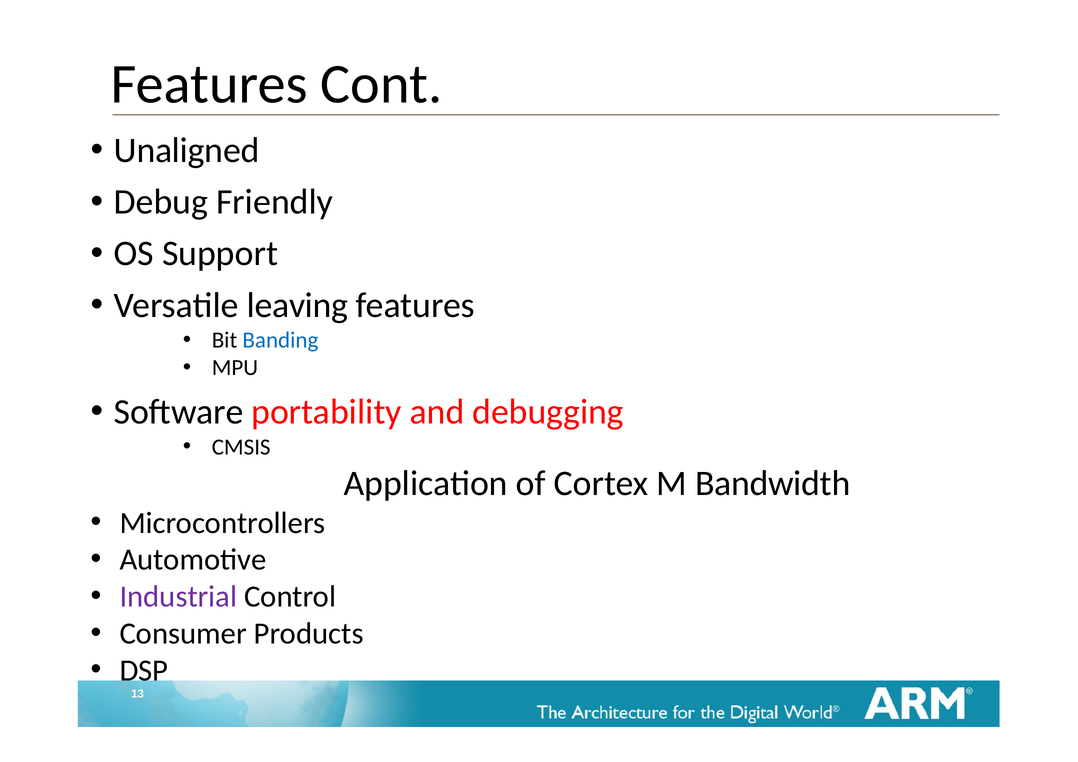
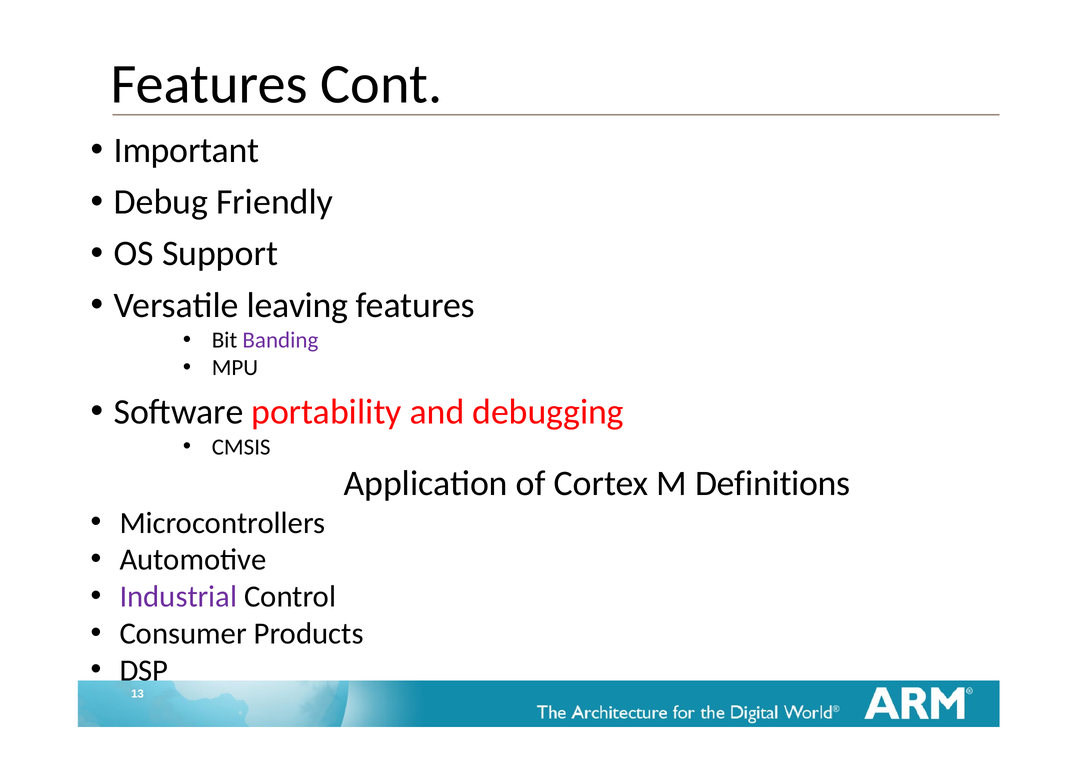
Unaligned: Unaligned -> Important (187, 150)
Banding colour: blue -> purple (280, 340)
Bandwidth: Bandwidth -> Definitions (773, 483)
